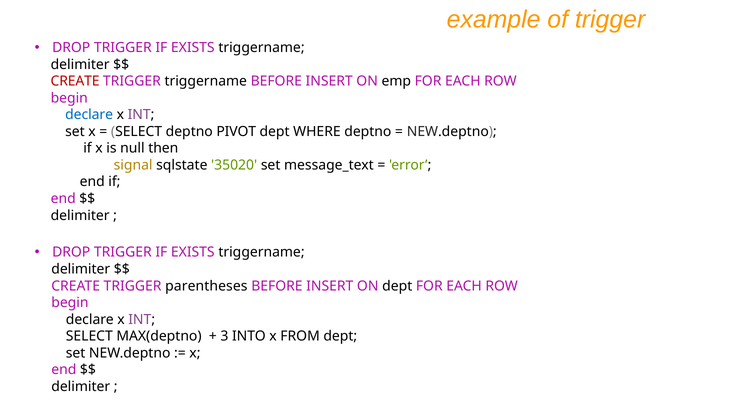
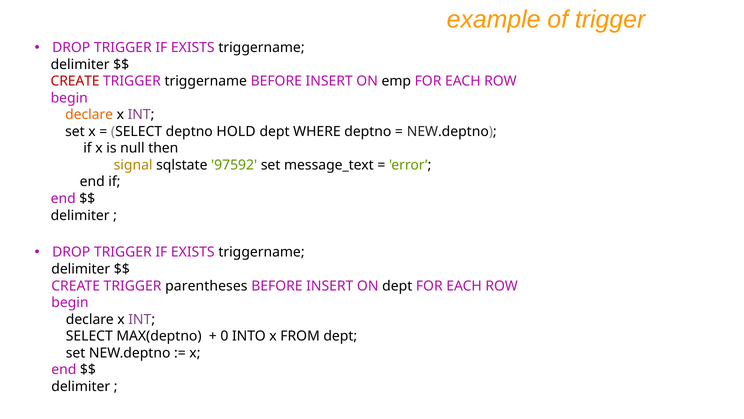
declare colour: blue -> orange (89, 115)
PIVOT: PIVOT -> HOLD (236, 131)
35020: 35020 -> 97592 (234, 165)
3: 3 -> 0 (224, 336)
